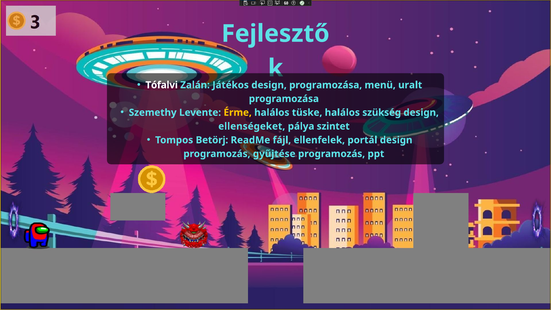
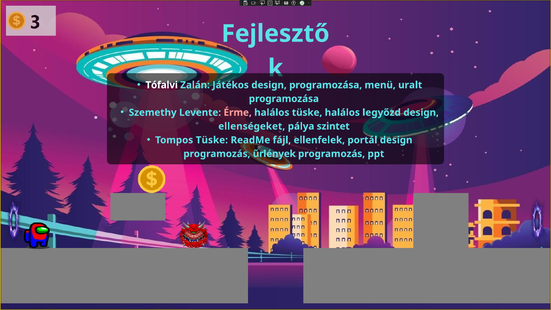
Érme colour: yellow -> pink (238, 113)
szükség: szükség -> legyőzd (382, 113)
Tompos Betörj: Betörj -> Tüske (212, 140)
gyűjtése: gyűjtése -> űrlények (274, 154)
